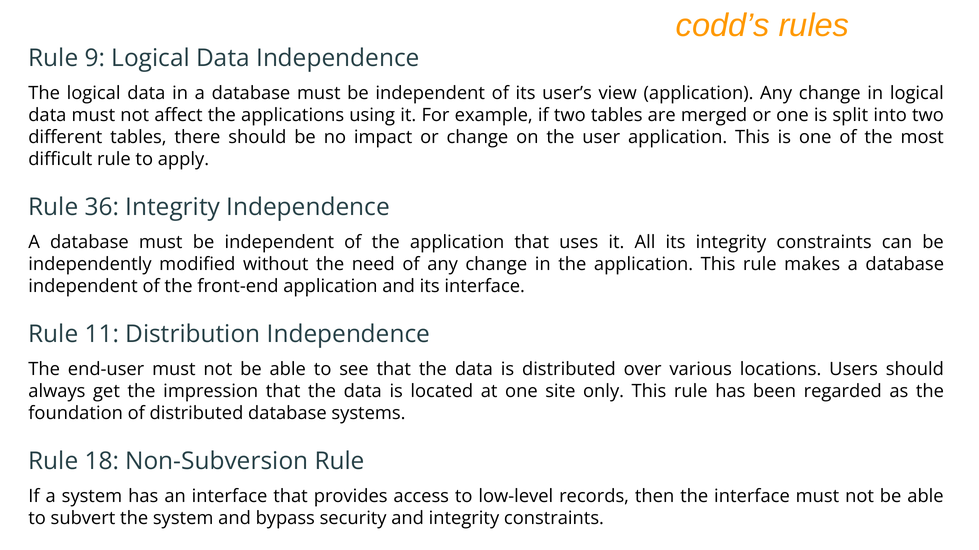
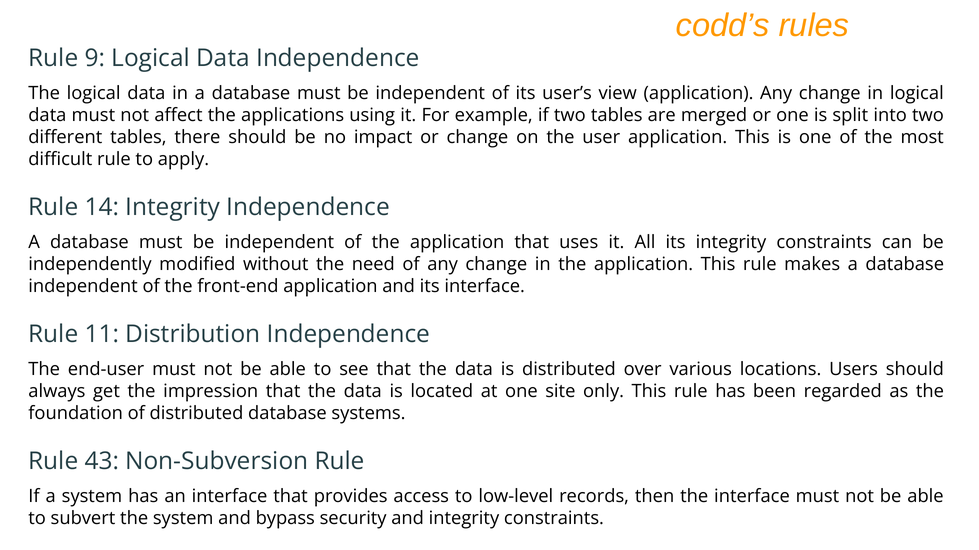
36: 36 -> 14 (102, 207)
18: 18 -> 43 (102, 462)
